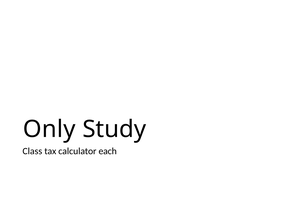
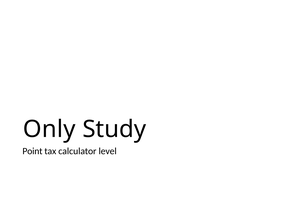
Class: Class -> Point (32, 151)
each: each -> level (108, 151)
